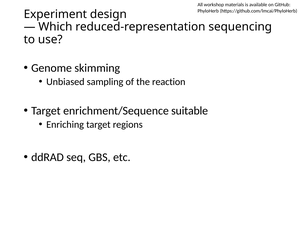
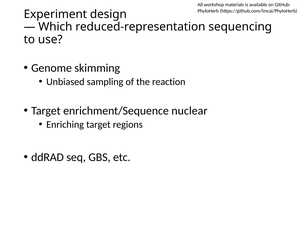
suitable: suitable -> nuclear (189, 111)
